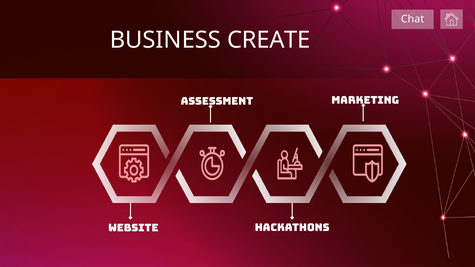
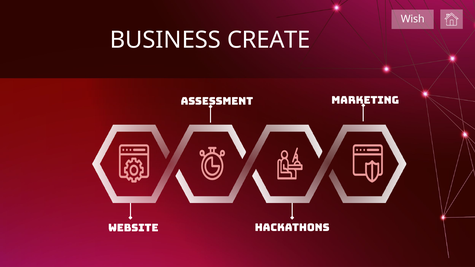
Chat: Chat -> Wish (413, 19)
